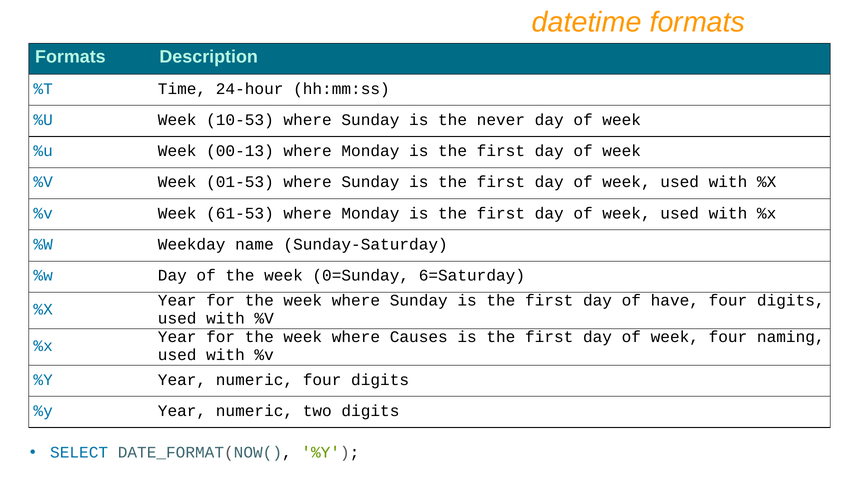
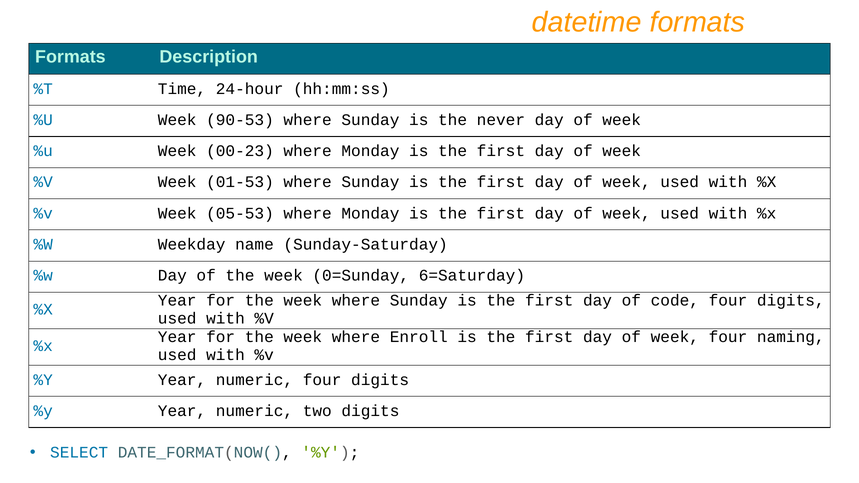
10-53: 10-53 -> 90-53 (240, 120)
00-13: 00-13 -> 00-23 (240, 151)
61-53: 61-53 -> 05-53 (240, 213)
have: have -> code (675, 300)
Causes: Causes -> Enroll (419, 337)
